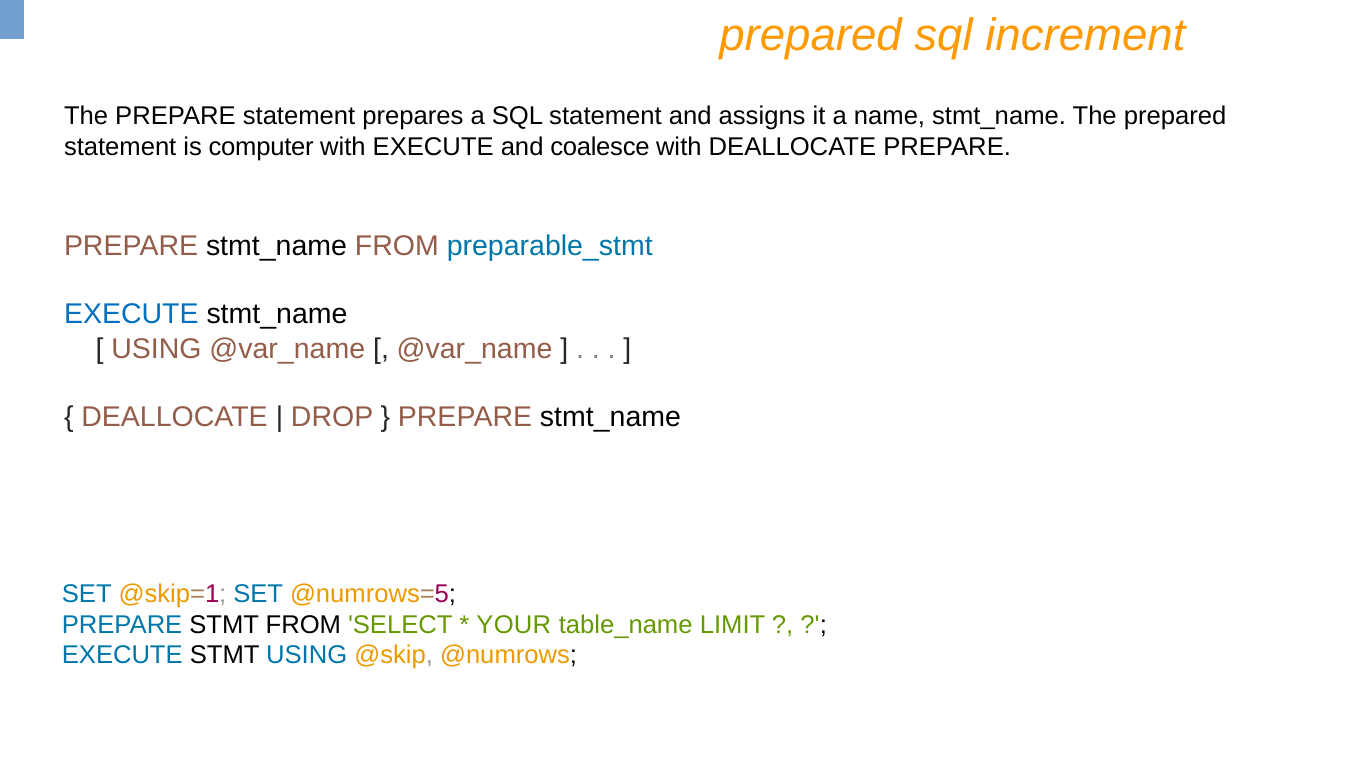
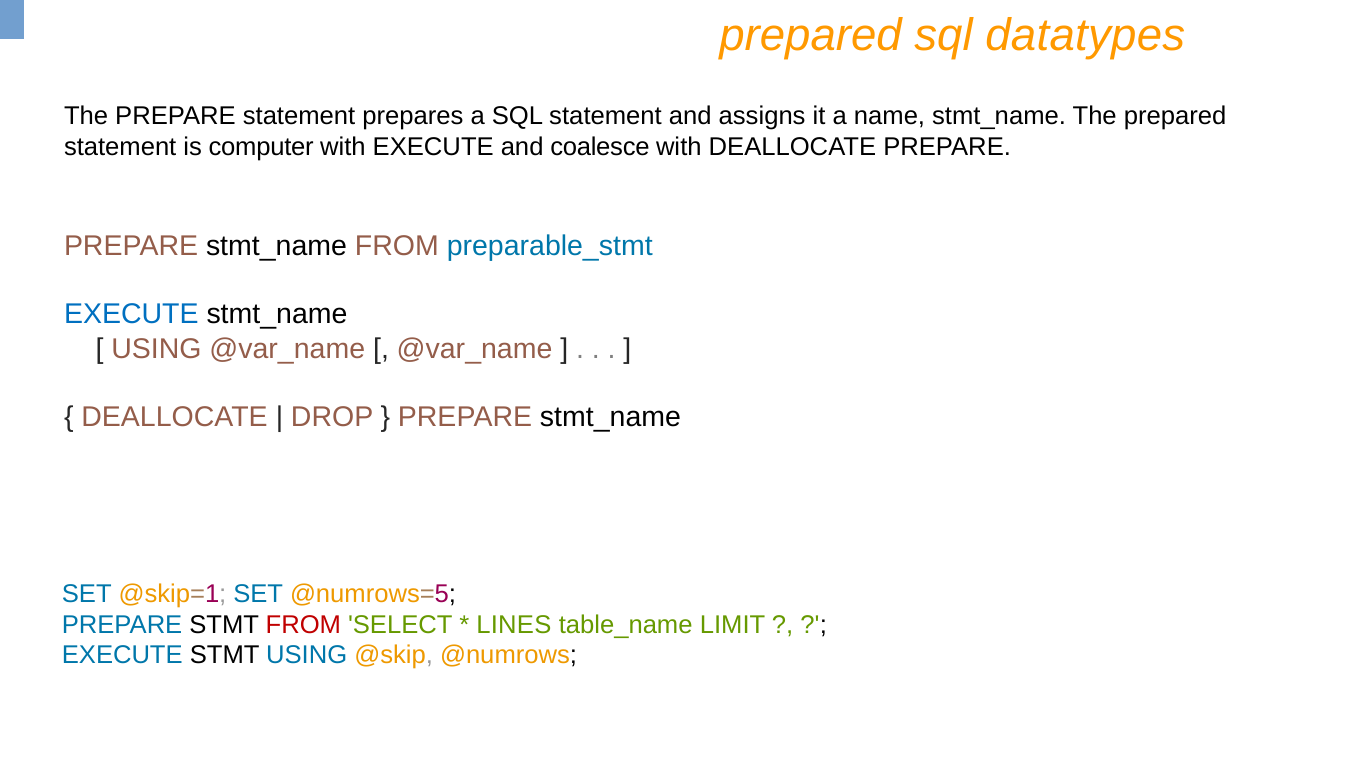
increment: increment -> datatypes (1085, 36)
FROM colour: black -> red (303, 625)
YOUR: YOUR -> LINES (514, 625)
